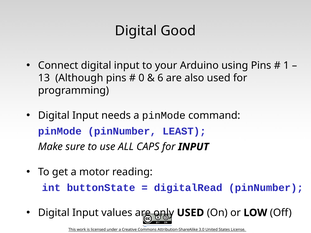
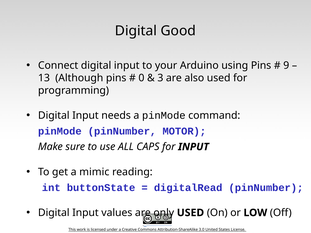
1: 1 -> 9 (286, 66)
6: 6 -> 3 (160, 78)
LEAST: LEAST -> MOTOR (184, 131)
motor: motor -> mimic (94, 172)
